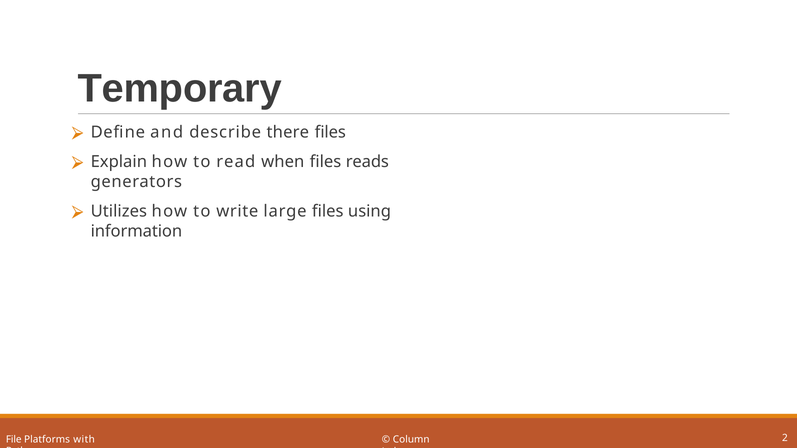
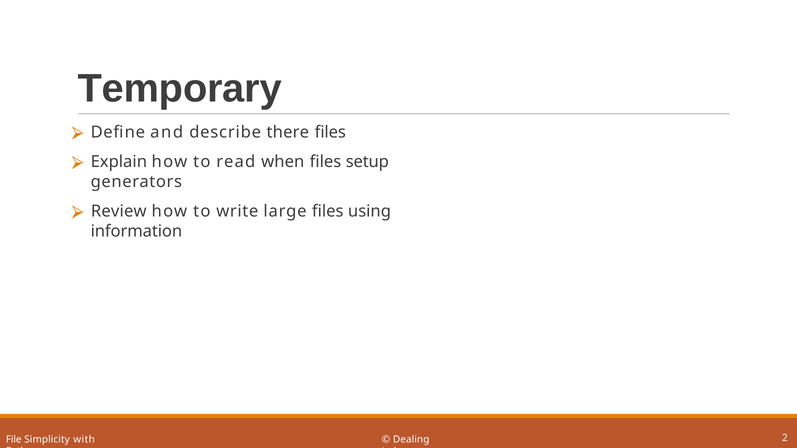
reads: reads -> setup (367, 162)
Utilizes: Utilizes -> Review (119, 211)
Platforms: Platforms -> Simplicity (47, 440)
Column: Column -> Dealing (411, 440)
